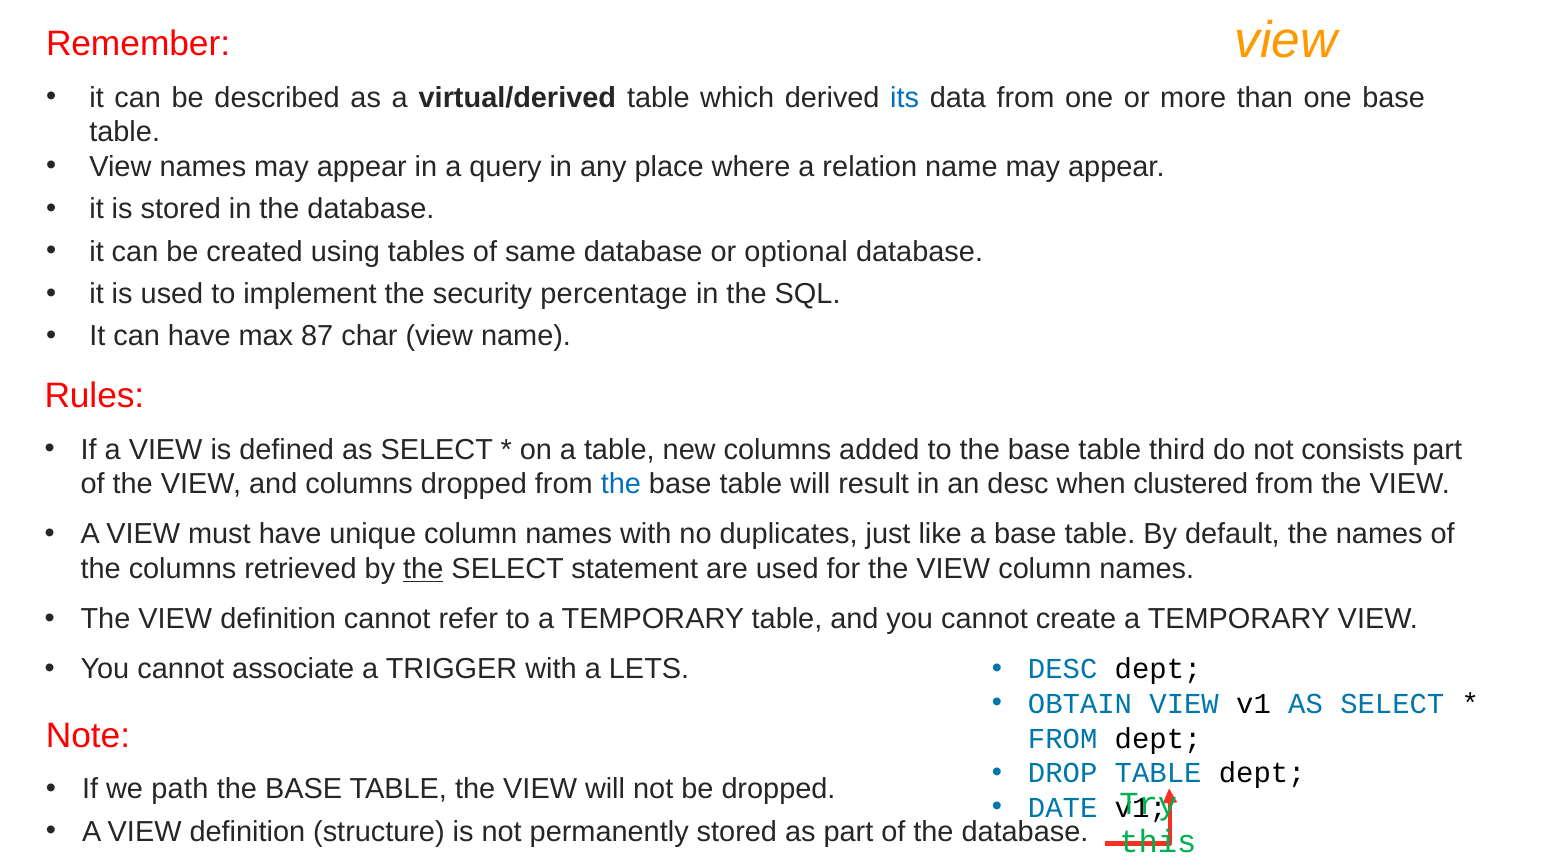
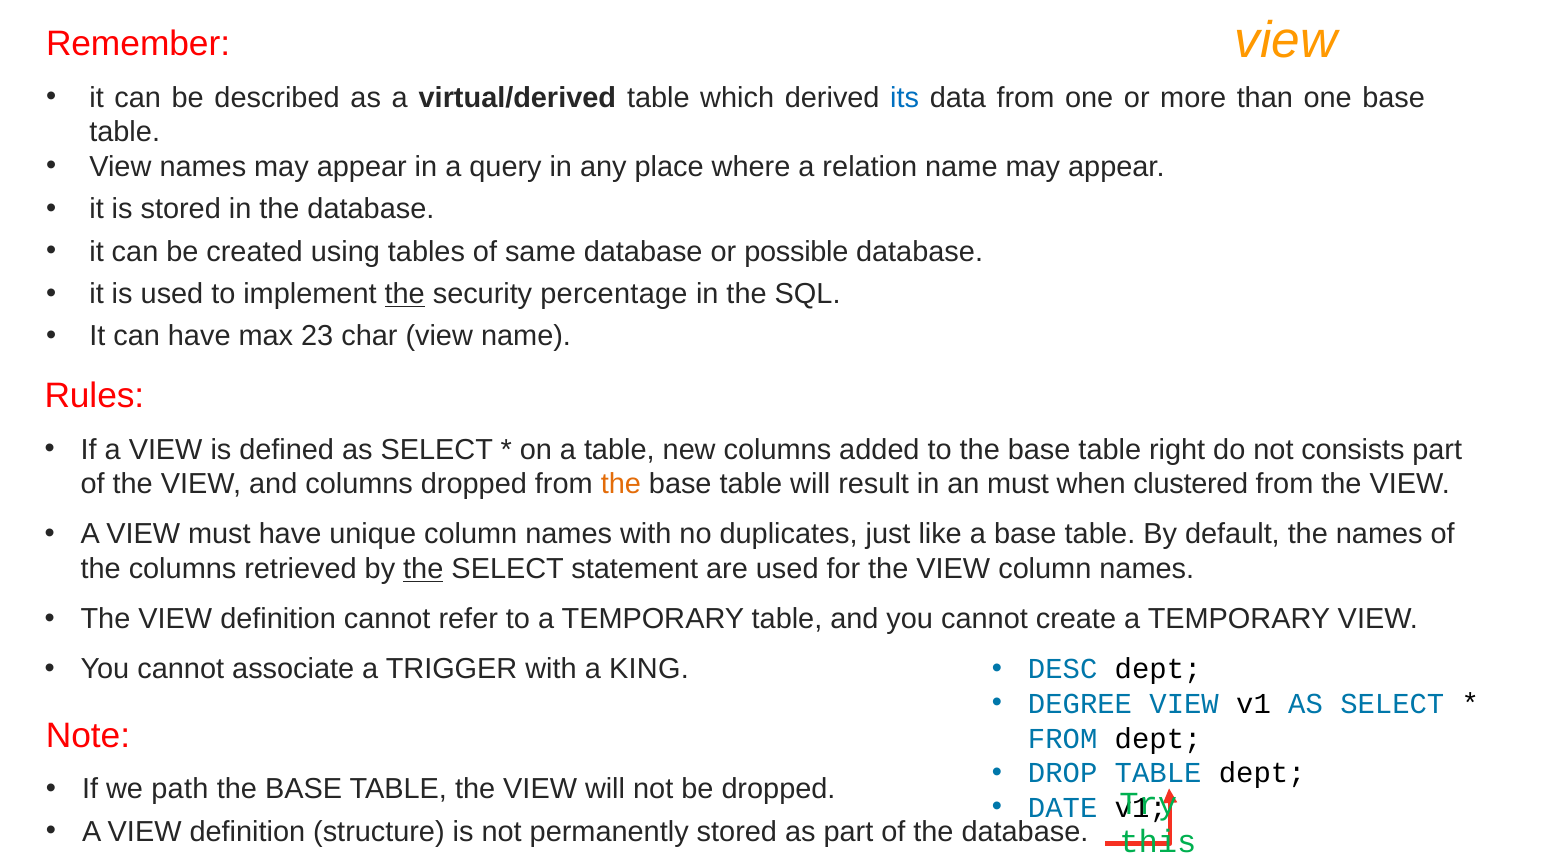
optional: optional -> possible (796, 252)
the underline: none -> present (405, 294)
87: 87 -> 23 (317, 337)
third: third -> right (1177, 450)
the colour: blue -> orange (621, 484)
an desc: desc -> must (1018, 484)
LETS: LETS -> KING (649, 669)
OBTAIN: OBTAIN -> DEGREE (1080, 704)
